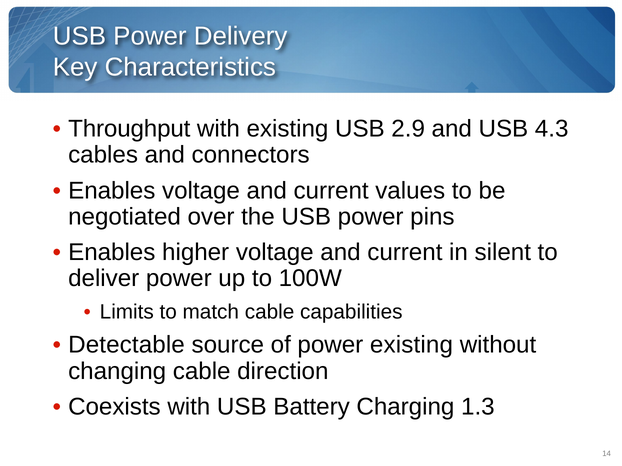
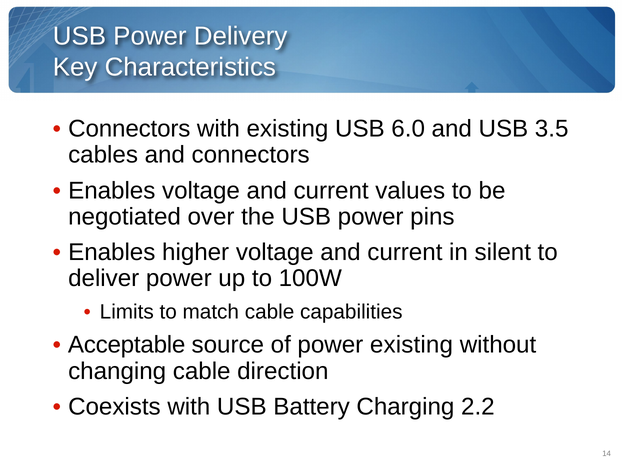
Throughput: Throughput -> Connectors (129, 129)
2.9: 2.9 -> 6.0 (408, 129)
4.3: 4.3 -> 3.5 (552, 129)
Detectable: Detectable -> Acceptable (127, 345)
1.3: 1.3 -> 2.2 (478, 407)
